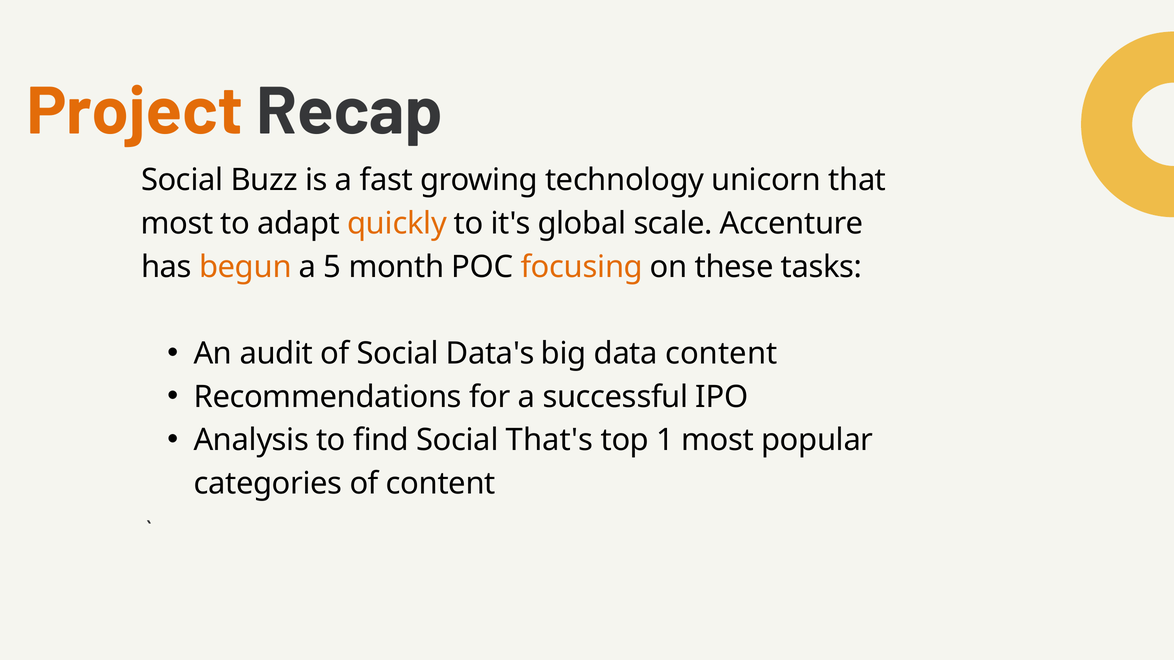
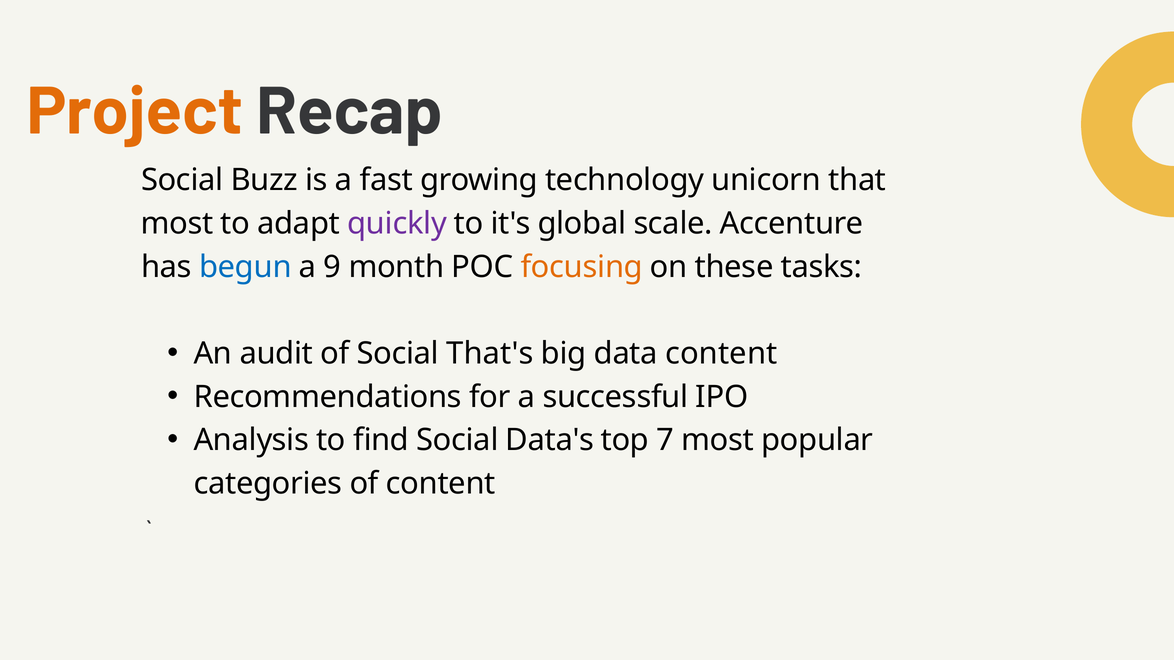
quickly colour: orange -> purple (397, 224)
begun colour: orange -> blue (245, 267)
5: 5 -> 9 (332, 267)
Data's: Data's -> That's (490, 354)
That's: That's -> Data's (550, 441)
1: 1 -> 7 (665, 441)
